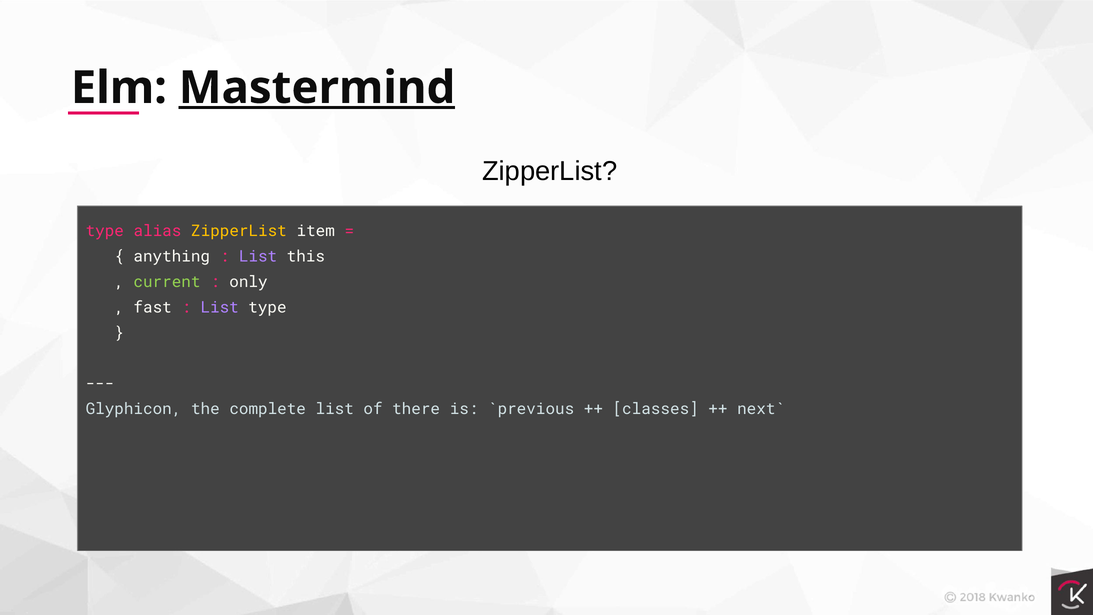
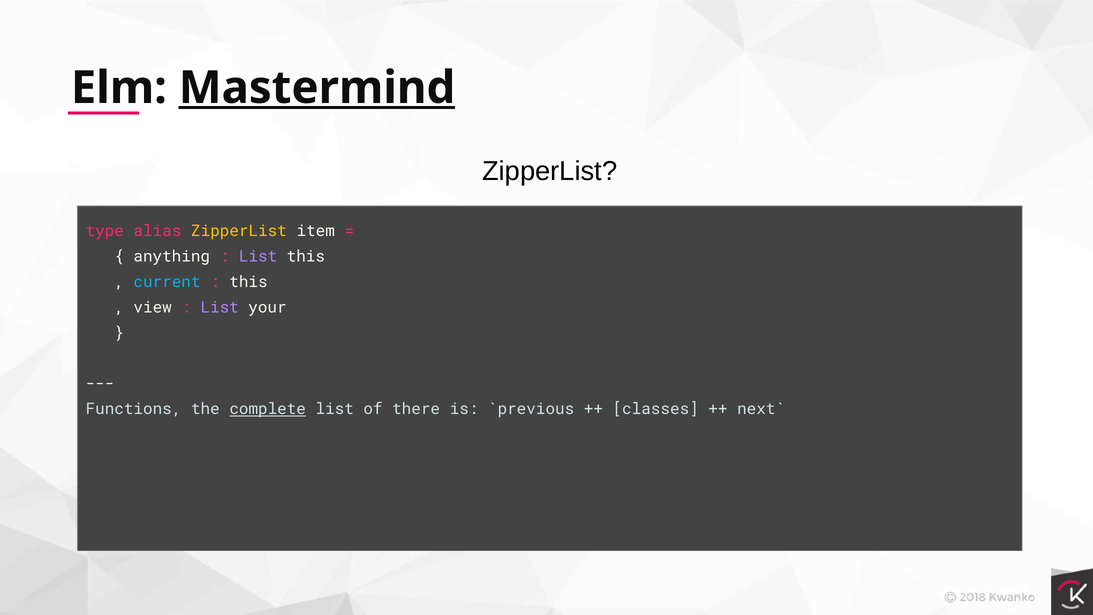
current colour: light green -> light blue (167, 282)
only: only -> this (248, 282)
fast: fast -> view (153, 307)
List type: type -> your (267, 307)
Glyphicon: Glyphicon -> Functions (133, 409)
complete underline: none -> present (268, 409)
